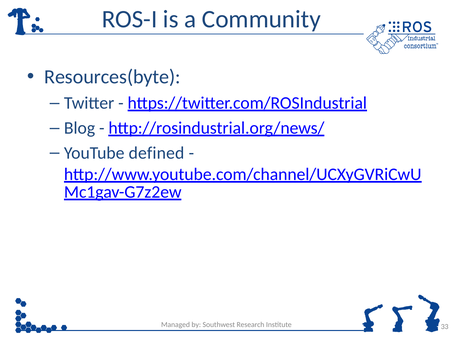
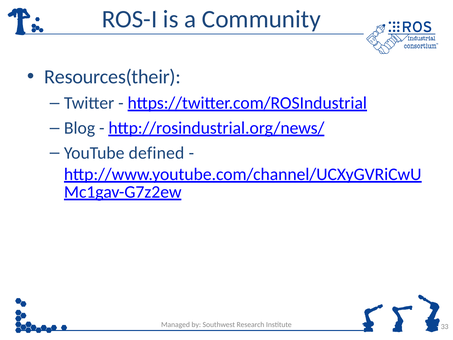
Resources(byte: Resources(byte -> Resources(their (113, 77)
